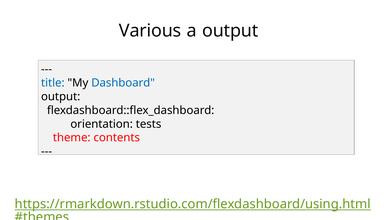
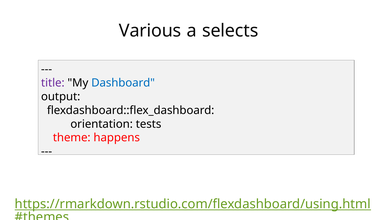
a output: output -> selects (230, 31)
title colour: blue -> purple (53, 83)
contents: contents -> happens (117, 138)
